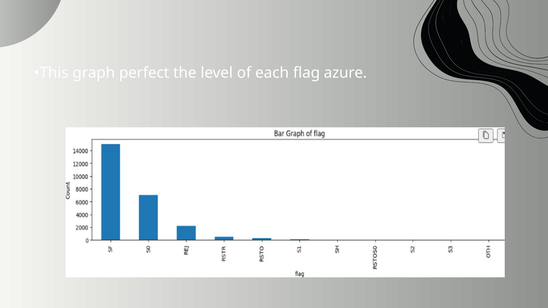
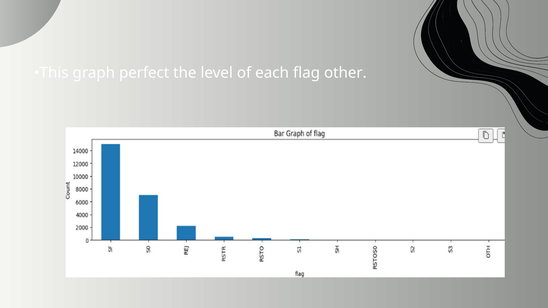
azure: azure -> other (345, 73)
